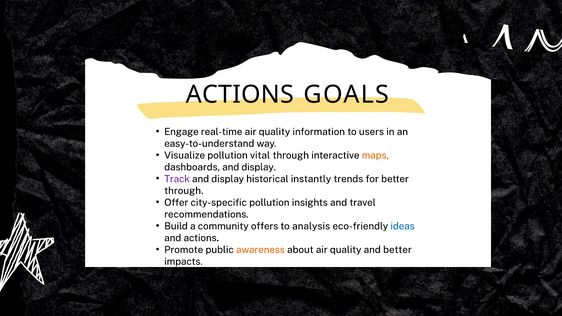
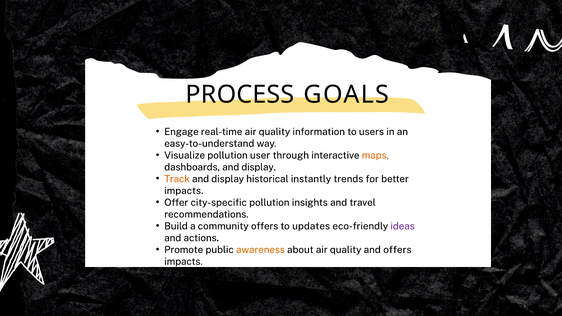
ACTIONS: ACTIONS -> PROCESS (240, 95)
vital: vital -> user (260, 155)
Track colour: purple -> orange (177, 179)
through: through -> impacts (184, 191)
analysis: analysis -> updates (311, 226)
ideas colour: blue -> purple (403, 226)
and better: better -> offers (397, 250)
